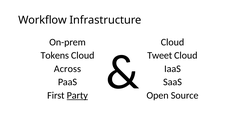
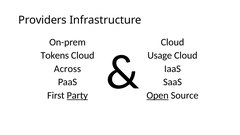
Workflow: Workflow -> Providers (42, 20)
Tweet: Tweet -> Usage (160, 55)
Open underline: none -> present (158, 95)
